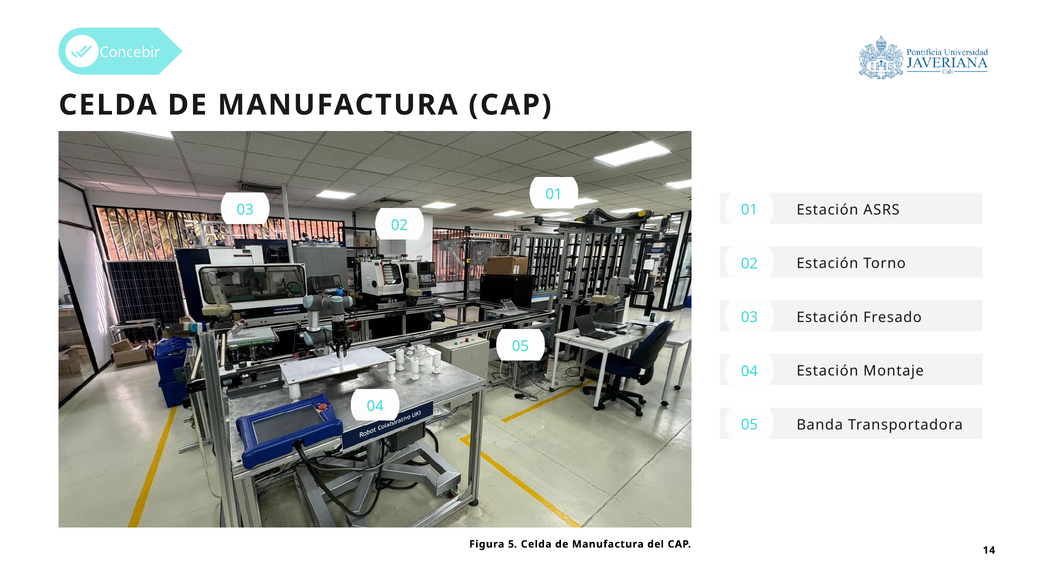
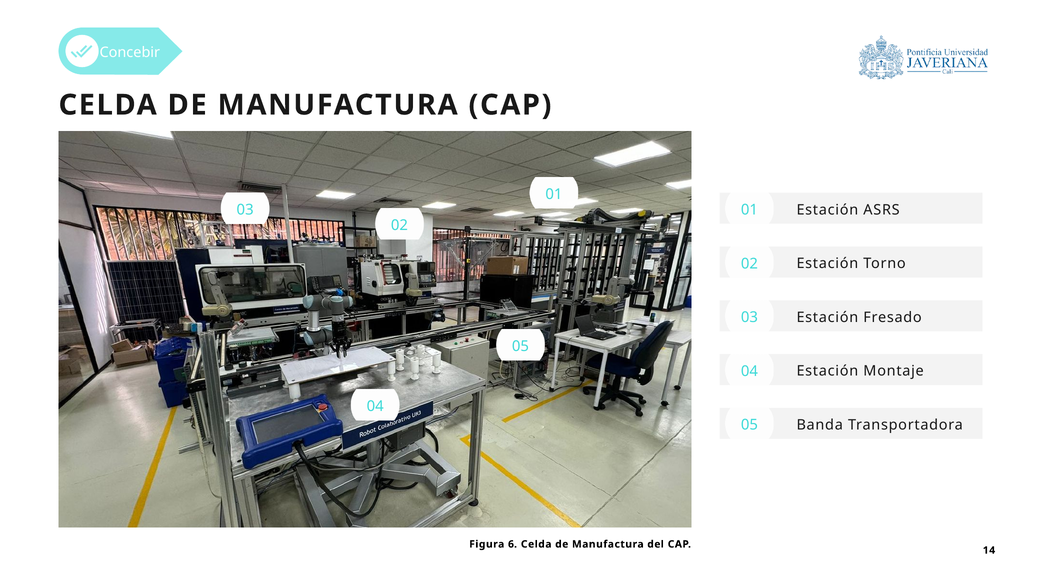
5: 5 -> 6 (513, 544)
